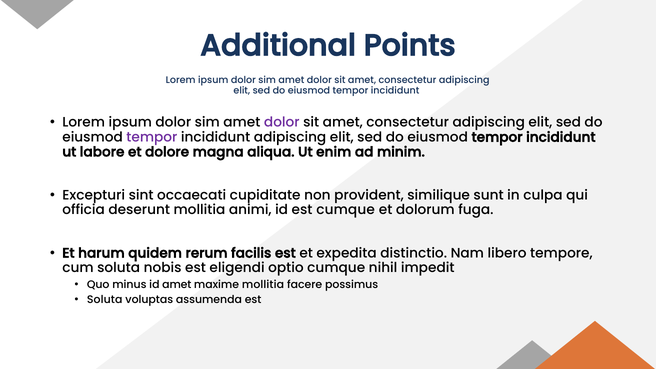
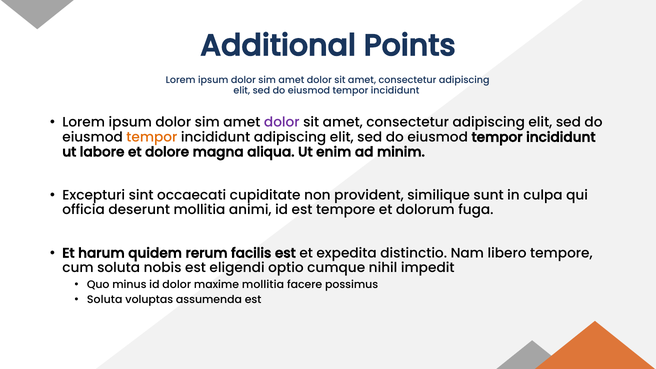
tempor colour: purple -> orange (152, 137)
est cumque: cumque -> tempore (346, 210)
id amet: amet -> dolor (177, 285)
